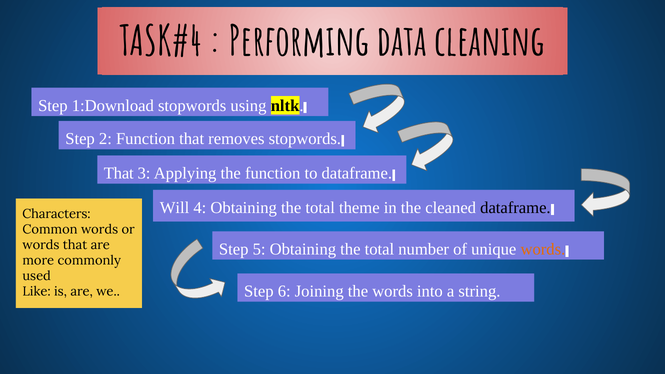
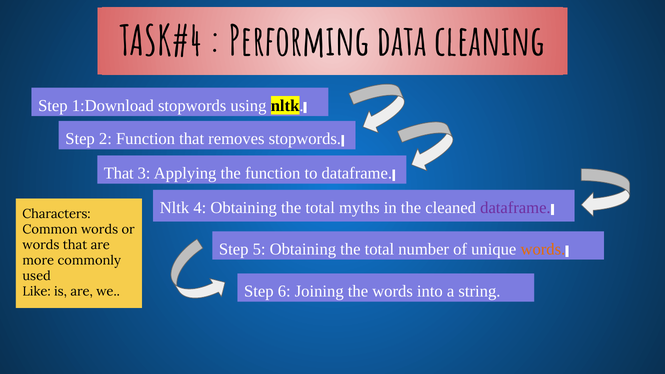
Will: Will -> Nltk (175, 208)
theme: theme -> myths (359, 208)
dataframe colour: black -> purple (515, 208)
